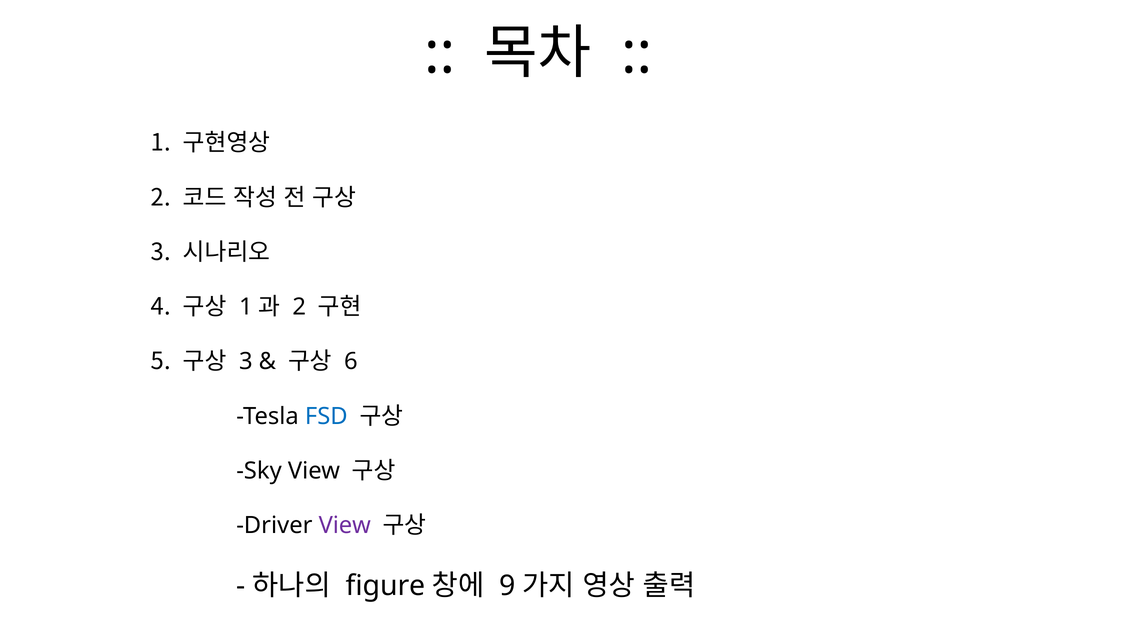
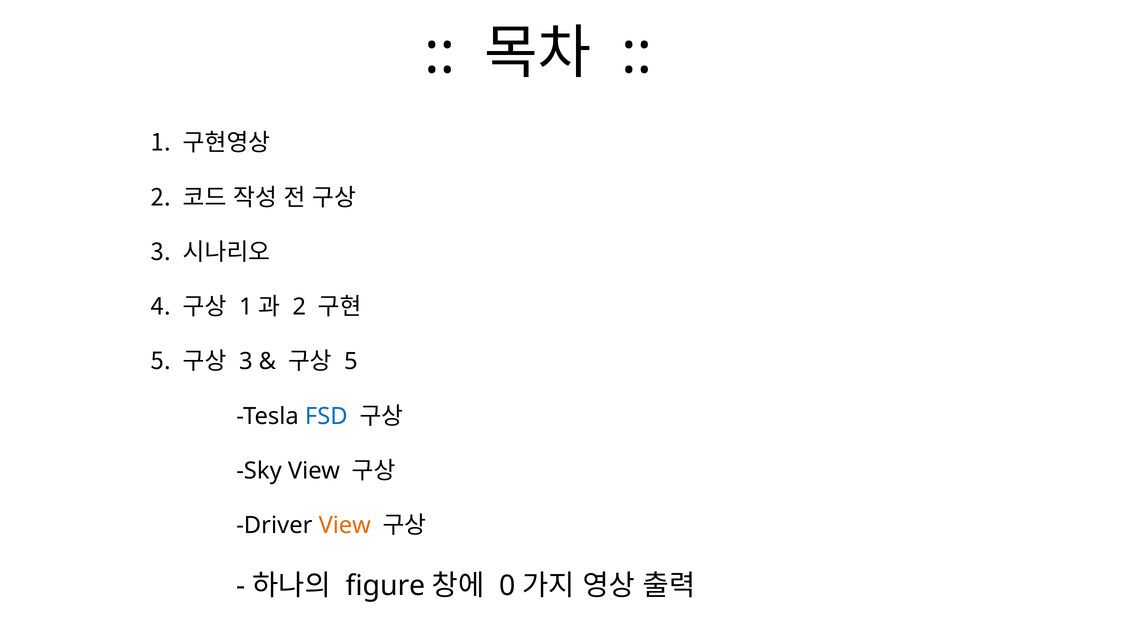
6: 6 -> 5 (351, 361)
View colour: purple -> orange (345, 525)
9: 9 -> 0 (507, 586)
